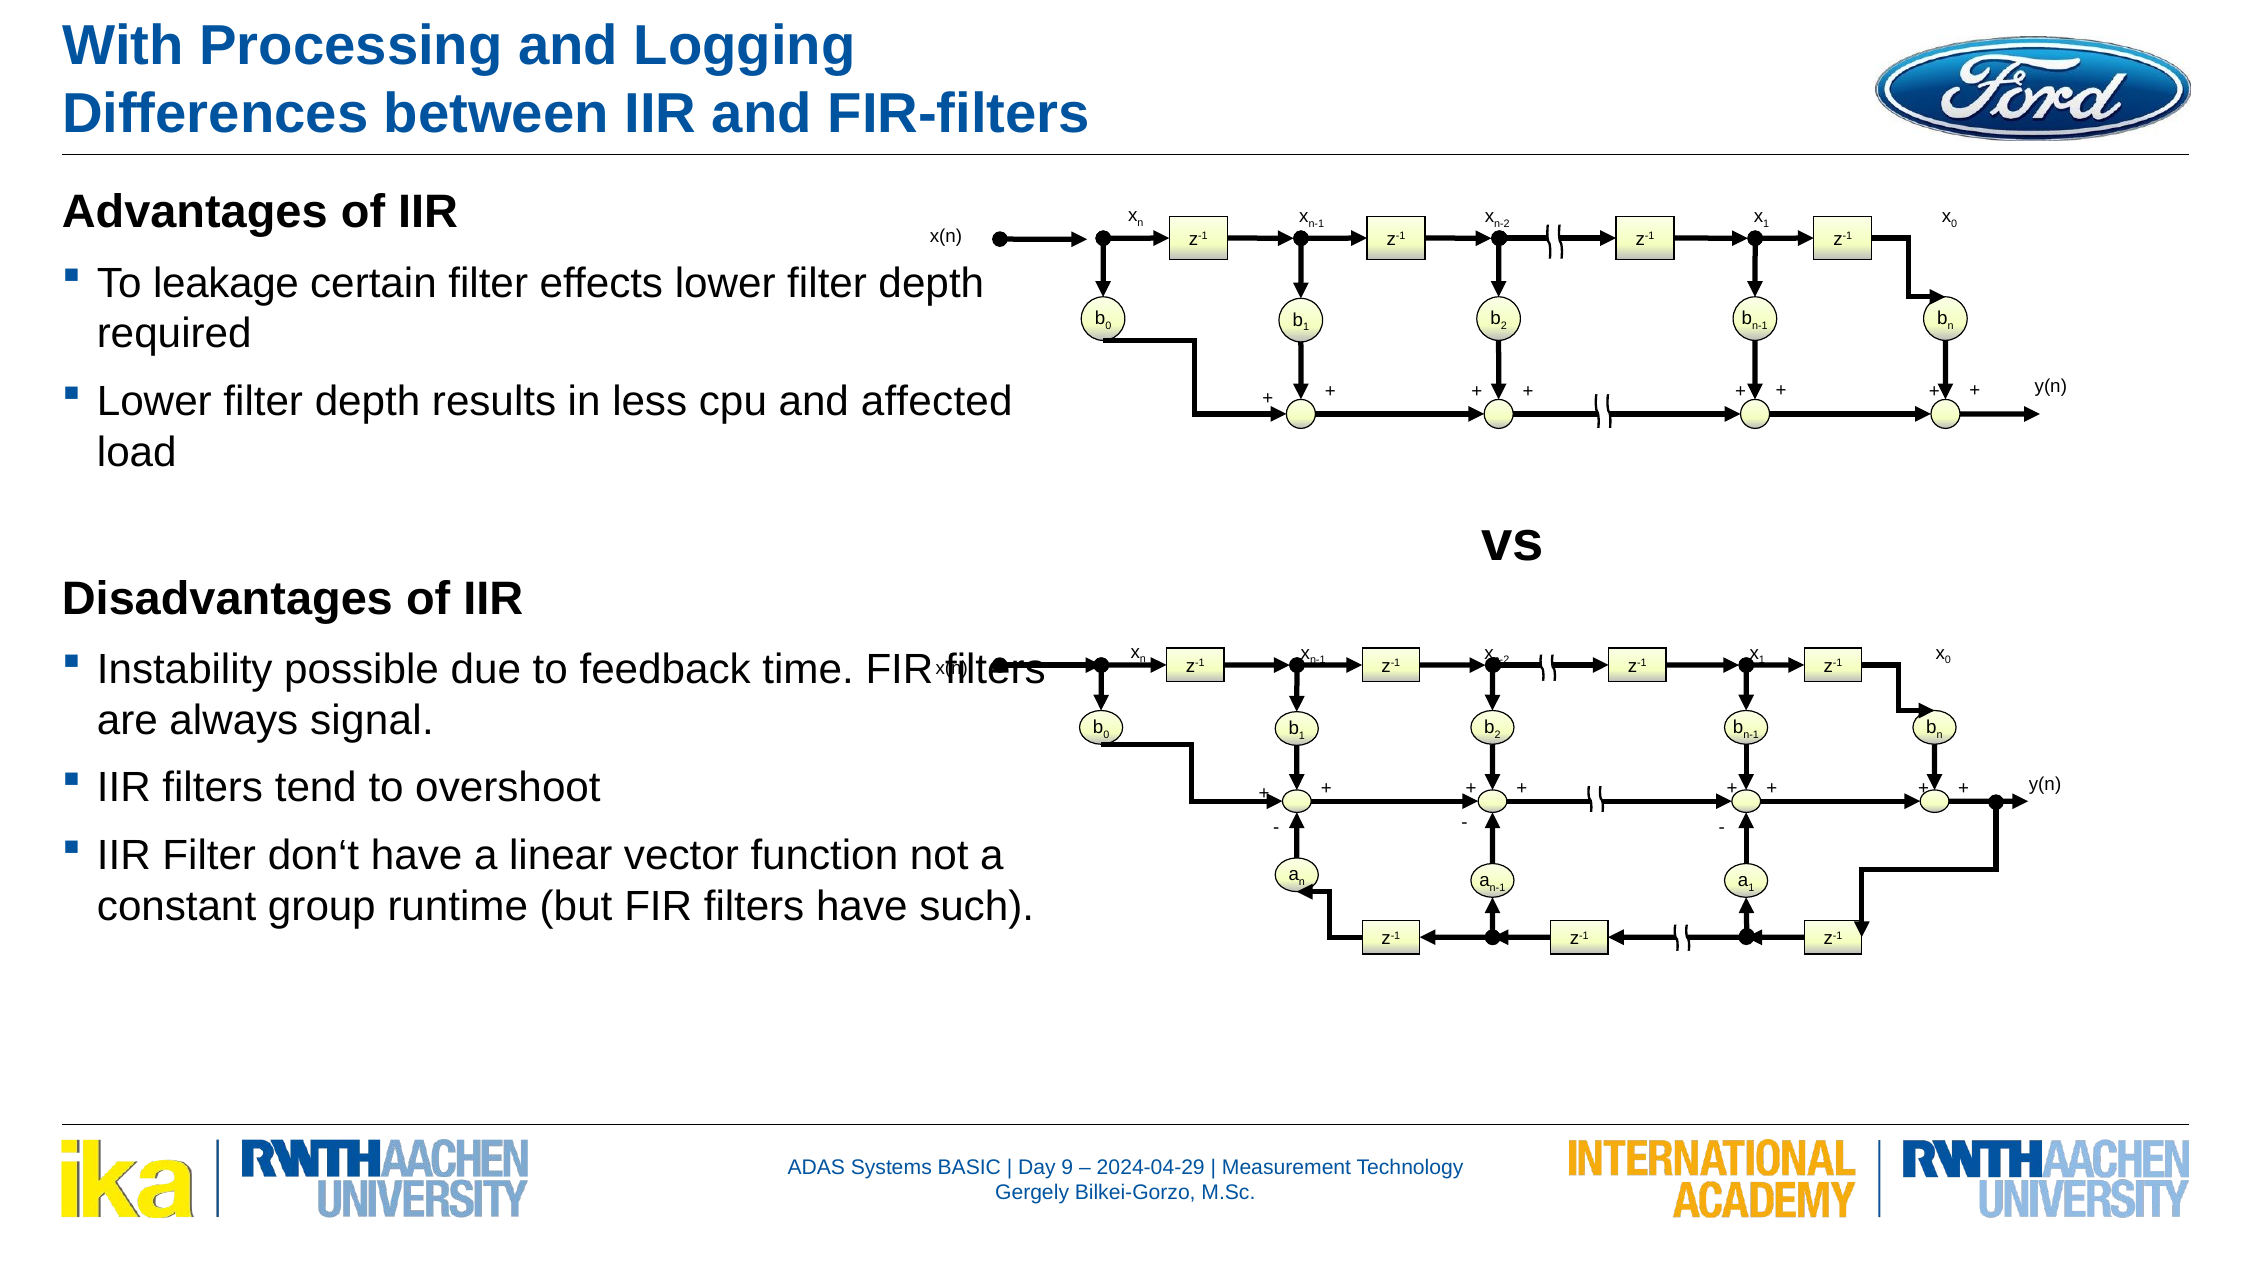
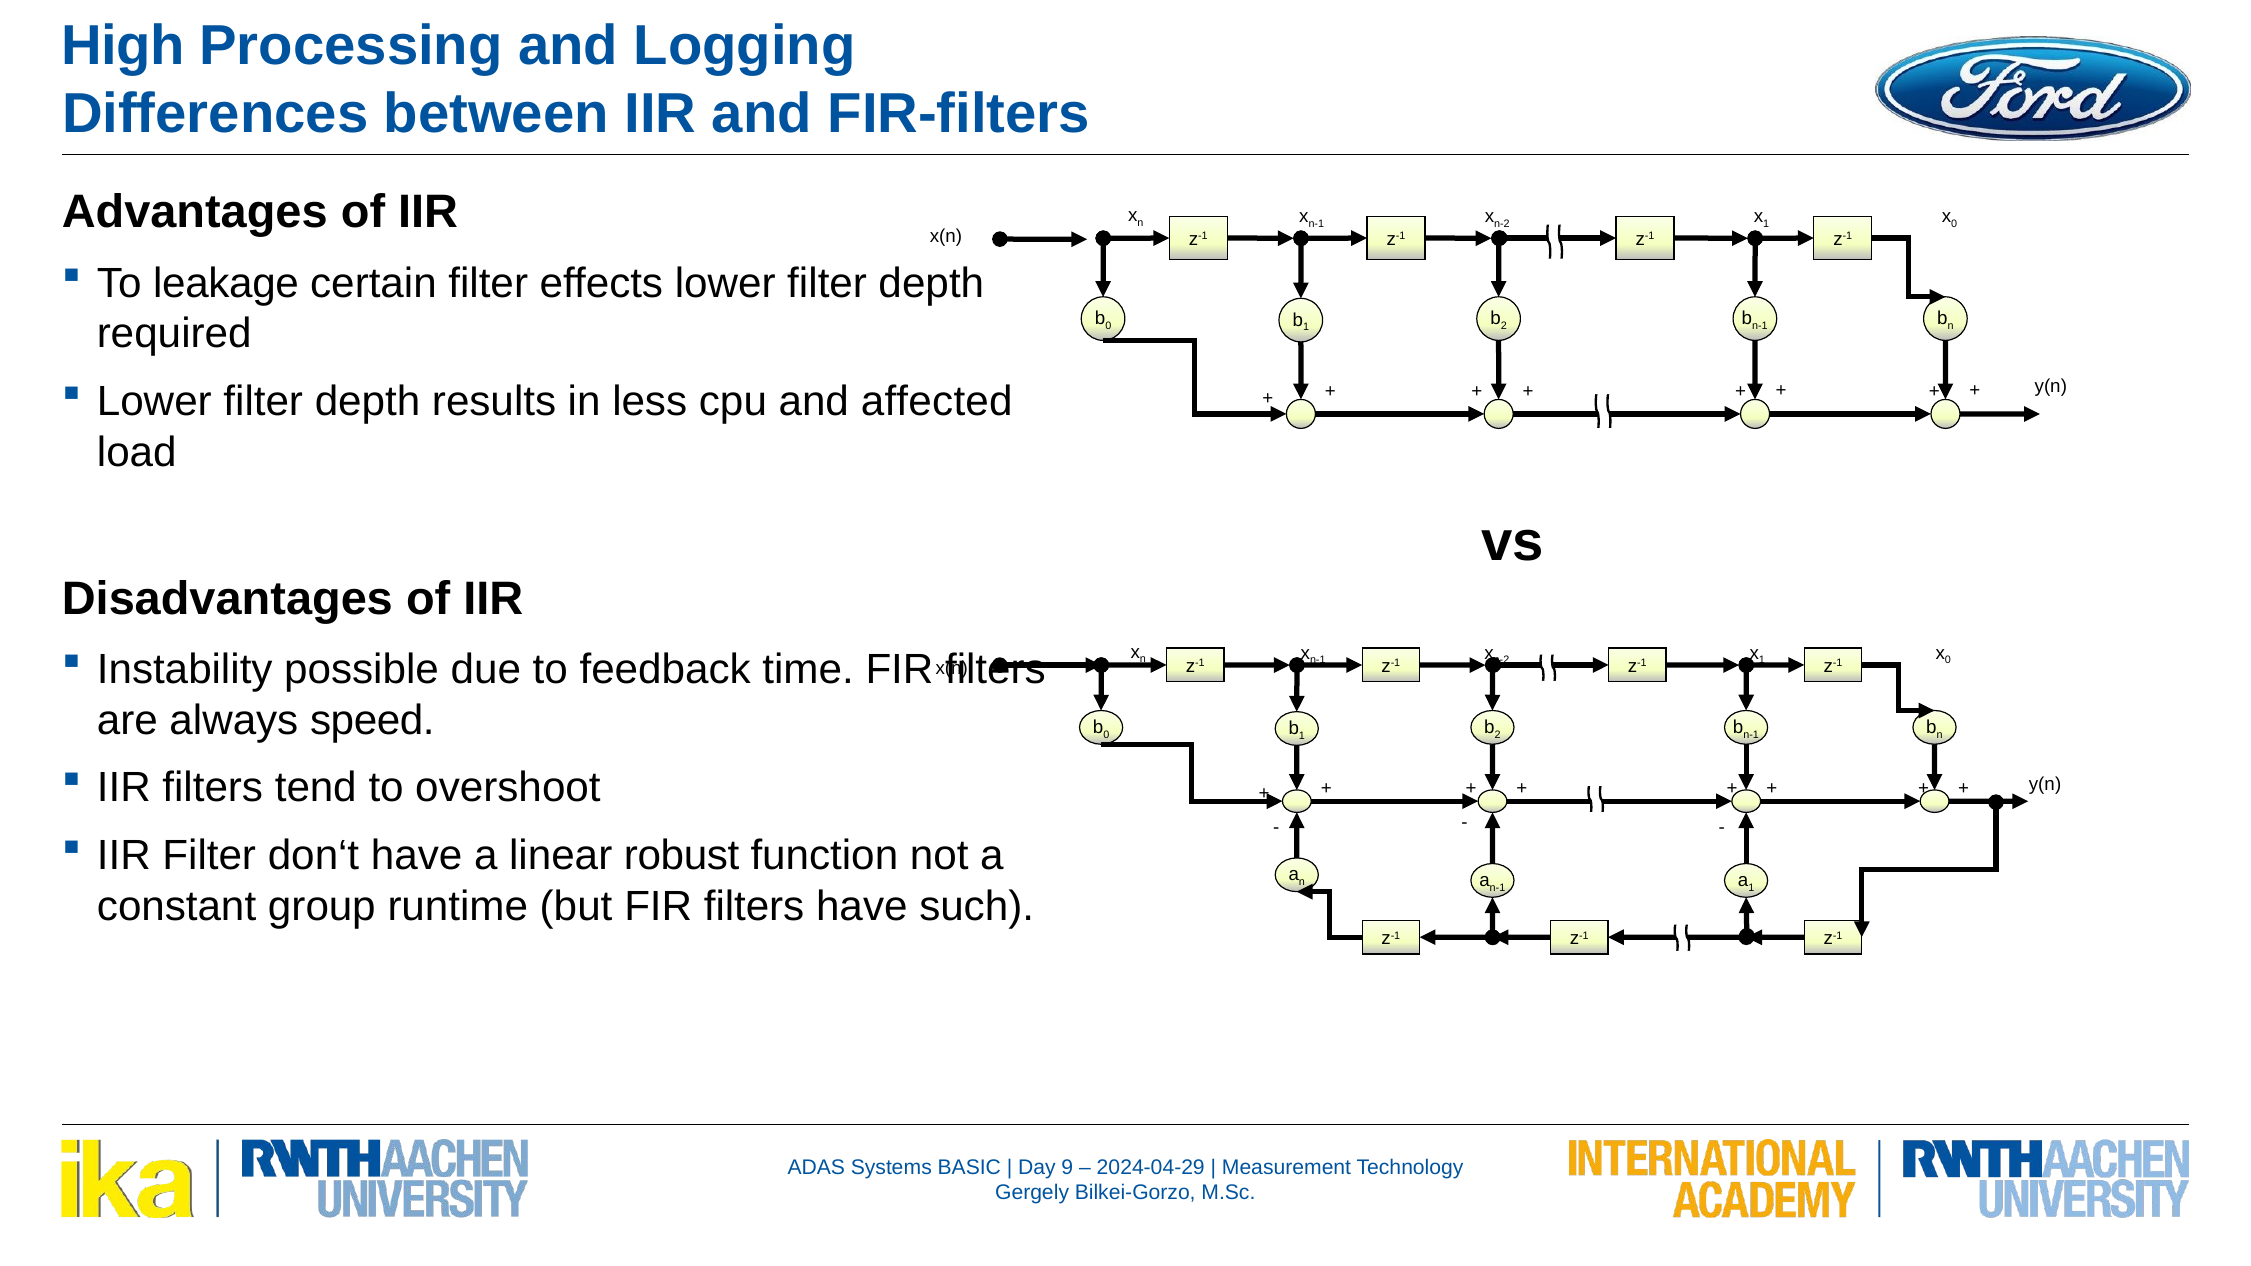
With: With -> High (123, 46)
signal: signal -> speed (372, 721)
vector: vector -> robust (682, 856)
